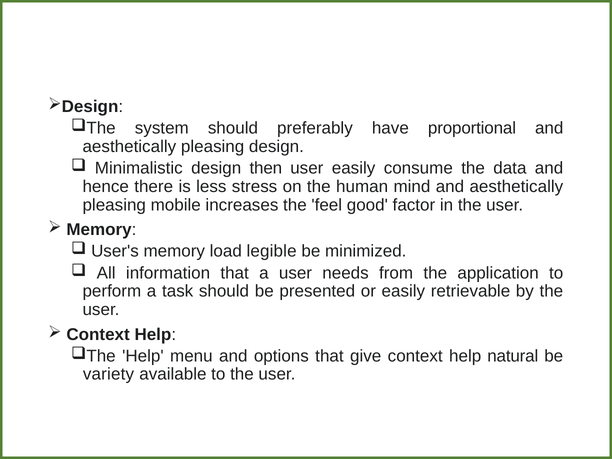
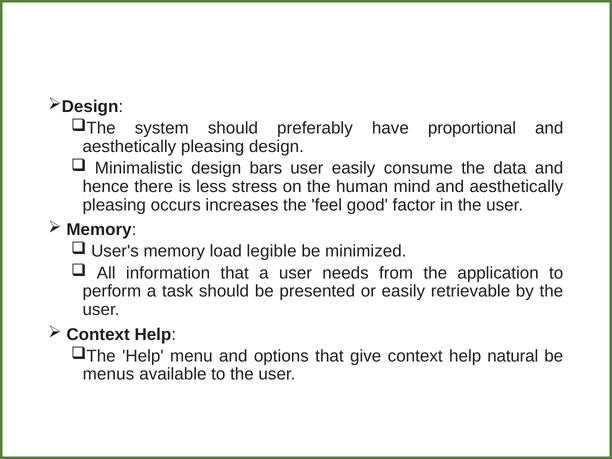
then: then -> bars (266, 168)
mobile: mobile -> occurs (176, 205)
variety: variety -> menus (108, 374)
